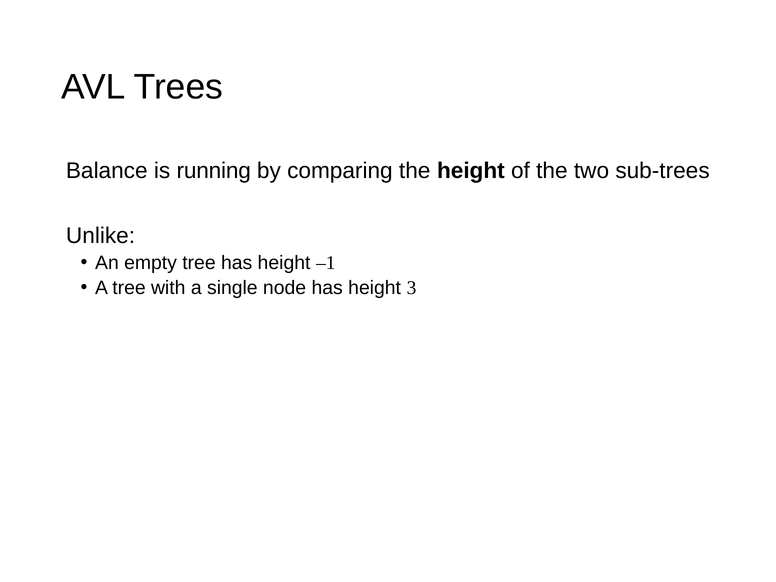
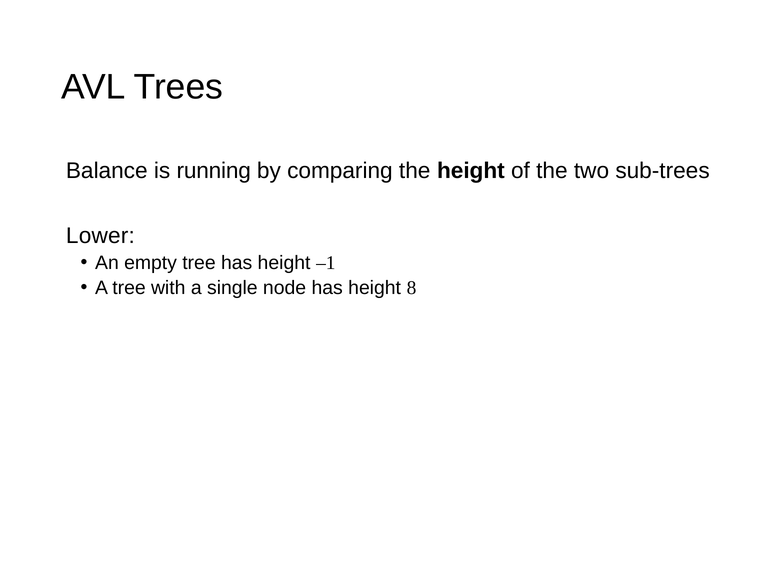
Unlike: Unlike -> Lower (100, 236)
3: 3 -> 8 (412, 288)
